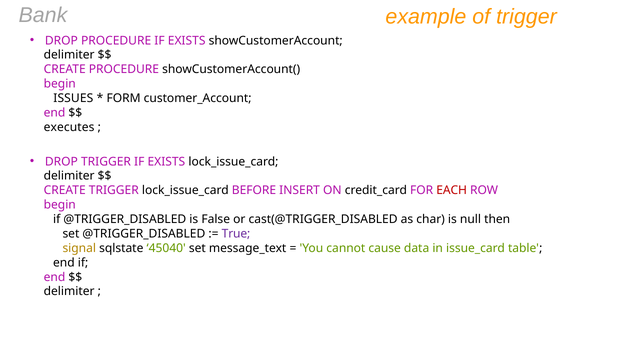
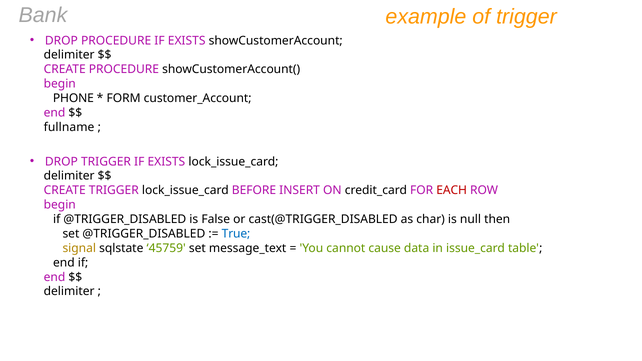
ISSUES: ISSUES -> PHONE (73, 98)
executes: executes -> fullname (69, 127)
True colour: purple -> blue (236, 234)
45040: 45040 -> 45759 (166, 248)
